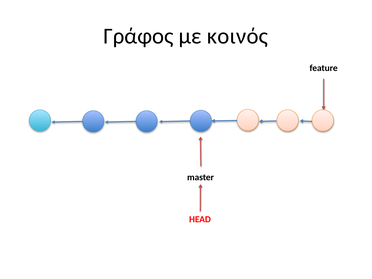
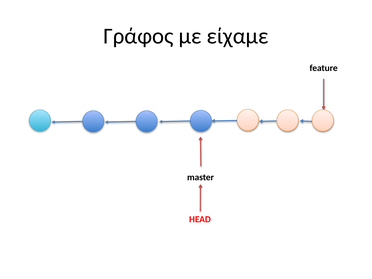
κοινός: κοινός -> είχαμε (238, 36)
